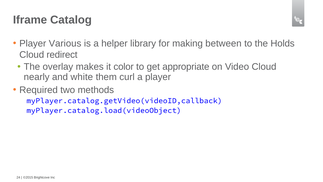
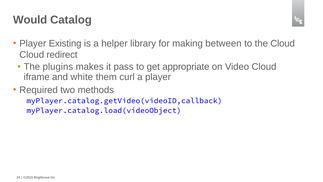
Iframe: Iframe -> Would (30, 20)
Various: Various -> Existing (65, 43)
the Holds: Holds -> Cloud (283, 43)
overlay: overlay -> plugins (58, 67)
color: color -> pass (124, 67)
nearly: nearly -> iframe (37, 77)
